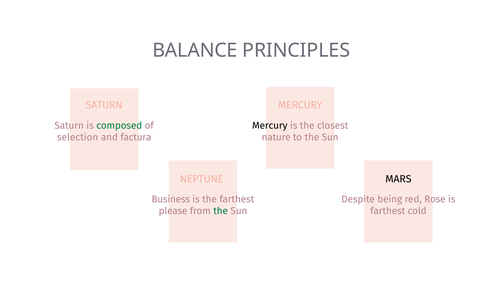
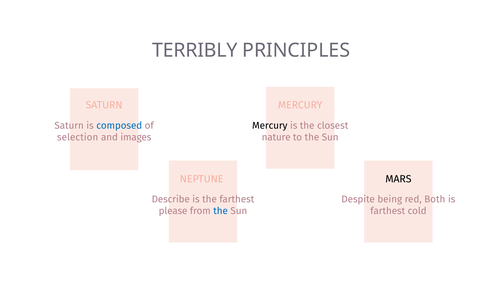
BALANCE: BALANCE -> TERRIBLY (195, 50)
composed colour: green -> blue (119, 126)
factura: factura -> images (136, 137)
Business: Business -> Describe (171, 200)
Rose: Rose -> Both (435, 200)
the colour: green -> blue (221, 211)
